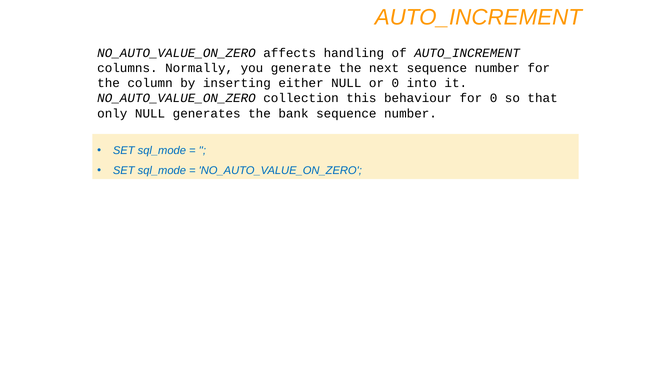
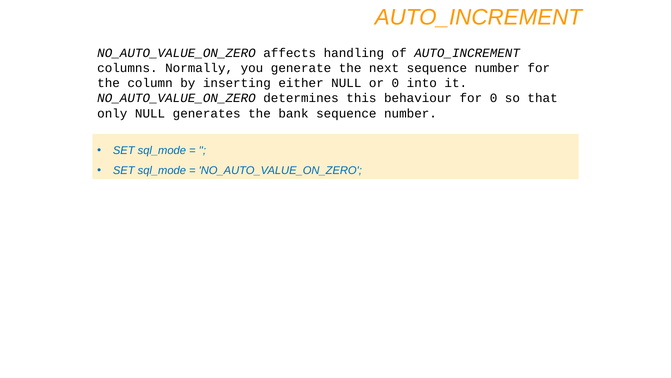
collection: collection -> determines (301, 98)
